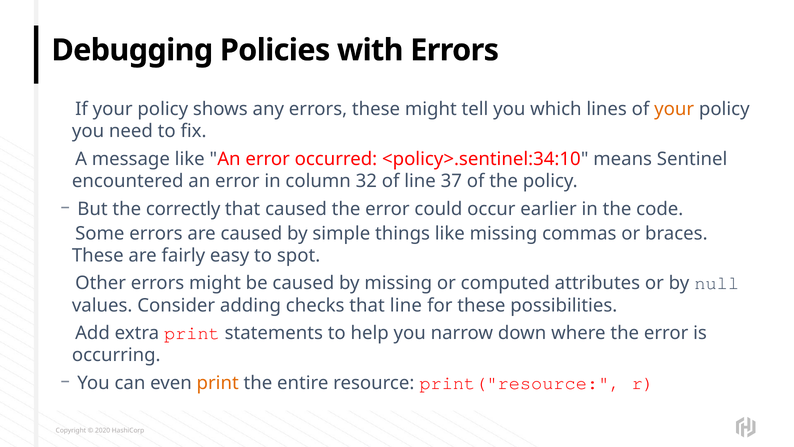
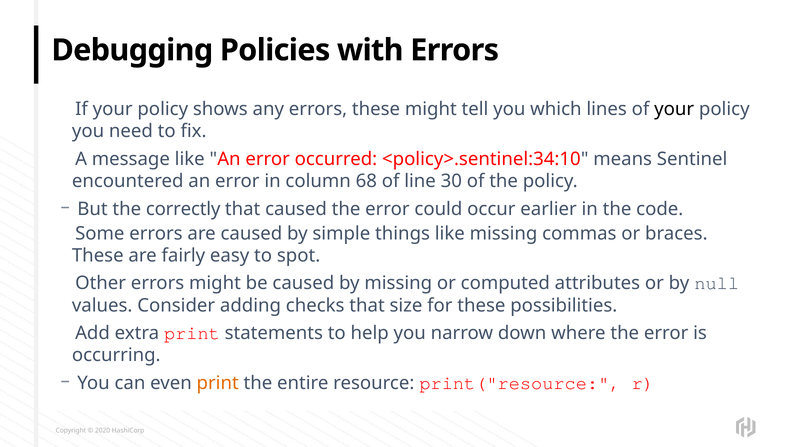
your colour: orange -> black (674, 109)
32: 32 -> 68 (366, 181)
37: 37 -> 30 (451, 181)
that line: line -> size (406, 305)
